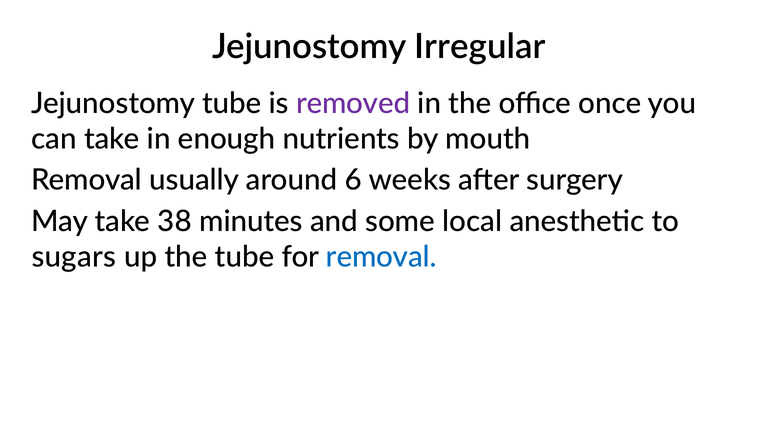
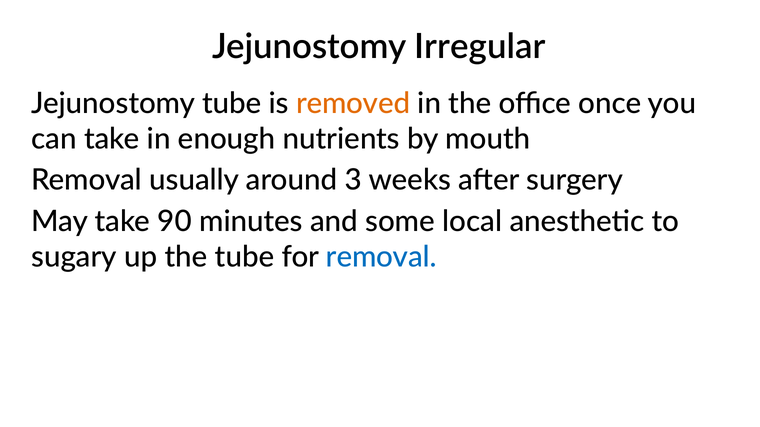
removed colour: purple -> orange (353, 103)
6: 6 -> 3 (353, 180)
38: 38 -> 90 (175, 222)
sugars: sugars -> sugary (74, 257)
